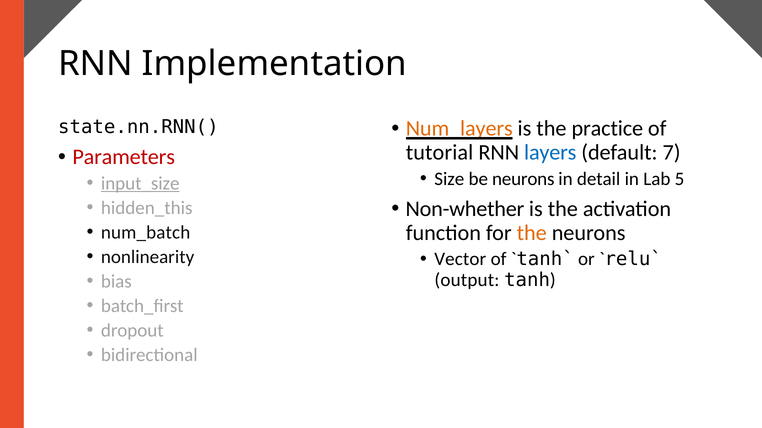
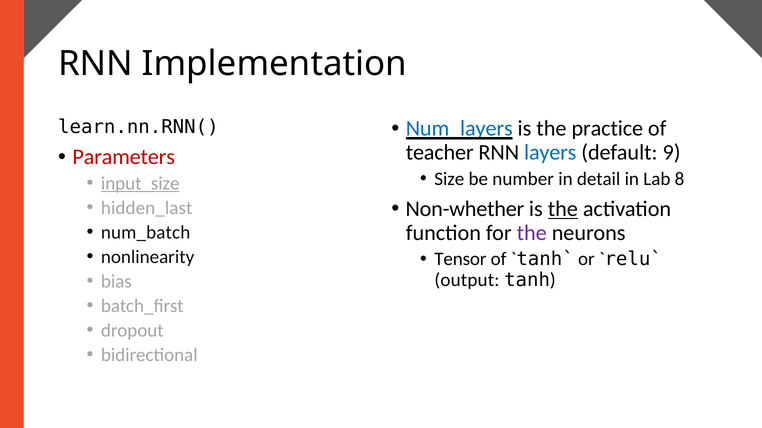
Num_layers colour: orange -> blue (459, 129)
state.nn.RNN(: state.nn.RNN( -> learn.nn.RNN( (138, 127)
tutorial: tutorial -> teacher (440, 153)
7: 7 -> 9 (672, 153)
be neurons: neurons -> number (523, 179)
5: 5 -> 8 (680, 179)
the underline: none -> present (563, 209)
hidden_this: hidden_this -> hidden_last (147, 208)
the colour: orange -> purple (532, 233)
Vector: Vector -> Tensor (460, 260)
